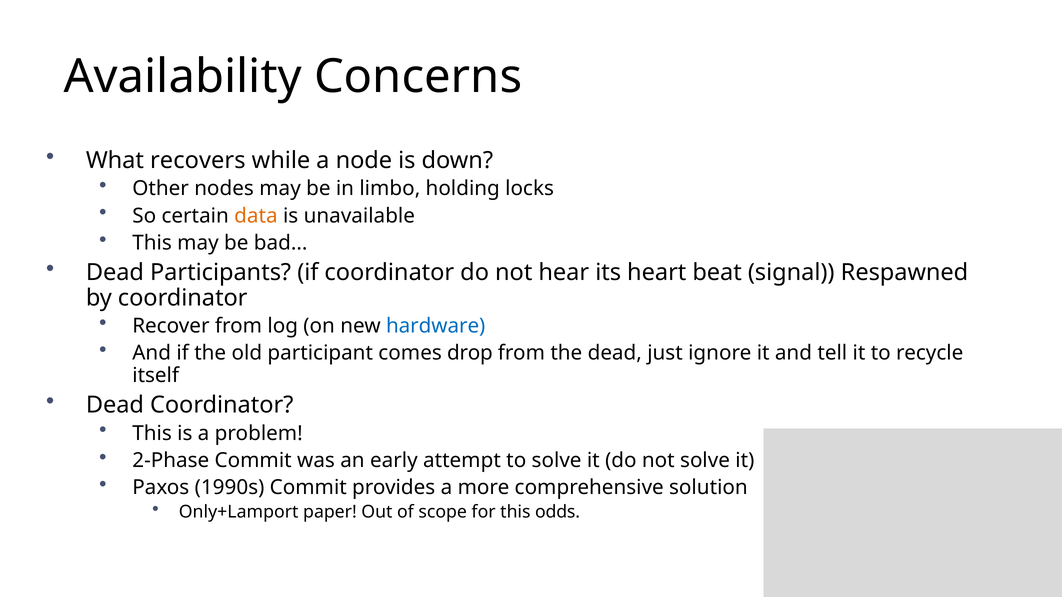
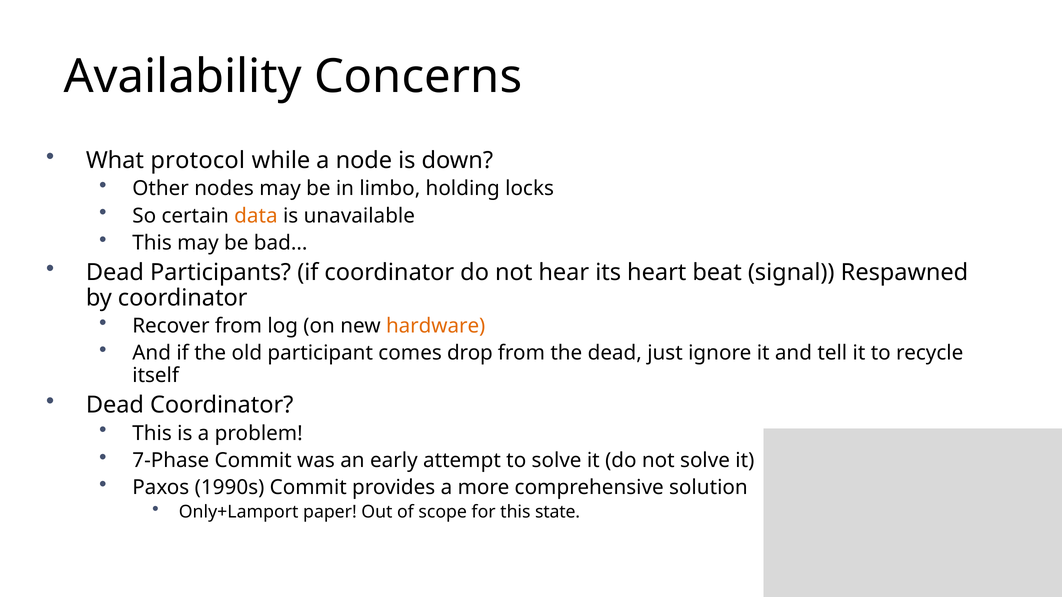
recovers: recovers -> protocol (198, 161)
hardware colour: blue -> orange (436, 326)
2-Phase: 2-Phase -> 7-Phase (171, 461)
odds: odds -> state (558, 512)
